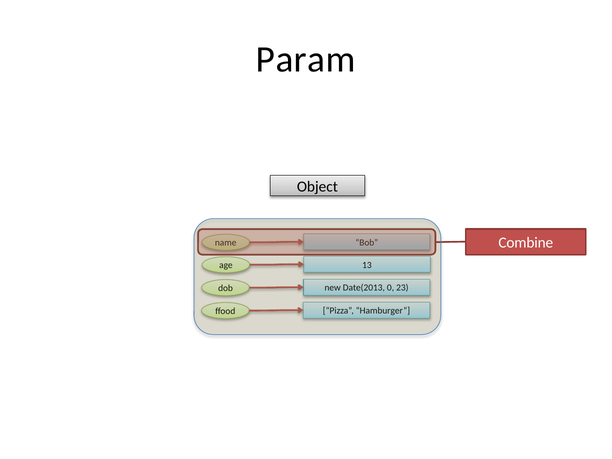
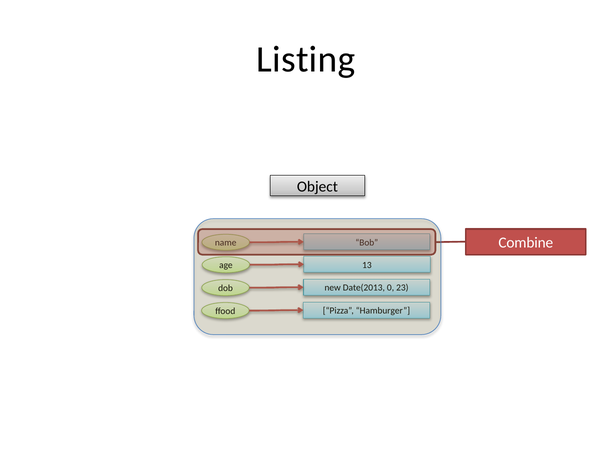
Param: Param -> Listing (306, 59)
